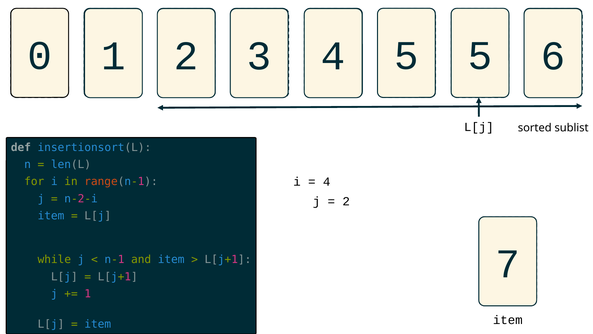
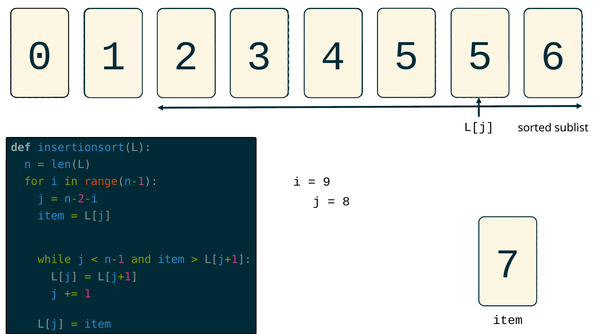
4: 4 -> 9 (327, 182)
2: 2 -> 8 (346, 201)
